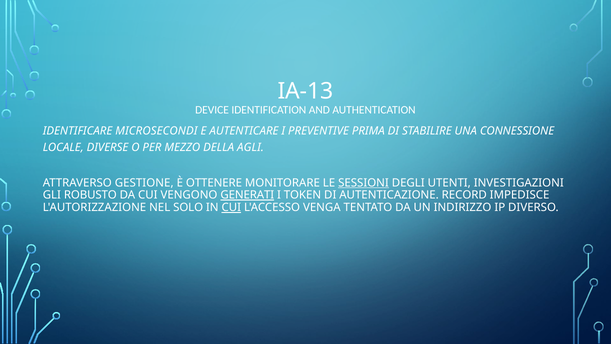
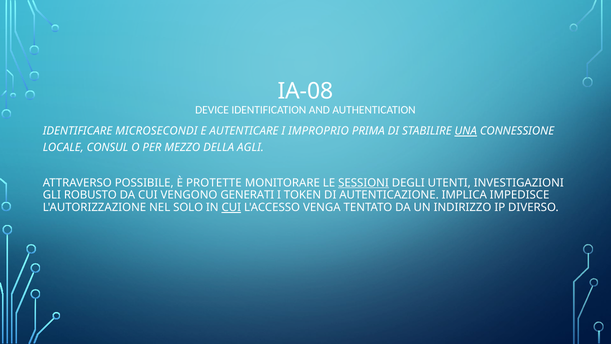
IA-13: IA-13 -> IA-08 (305, 91)
PREVENTIVE: PREVENTIVE -> IMPROPRIO (318, 131)
UNA underline: none -> present (466, 131)
DIVERSE: DIVERSE -> CONSUL (108, 147)
GESTIONE: GESTIONE -> POSSIBILE (144, 183)
OTTENERE: OTTENERE -> PROTETTE (214, 183)
GENERATI underline: present -> none (247, 195)
RECORD: RECORD -> IMPLICA (464, 195)
